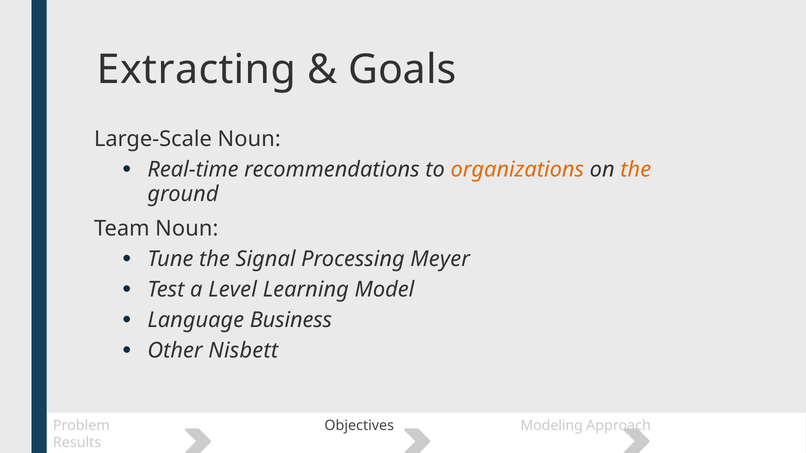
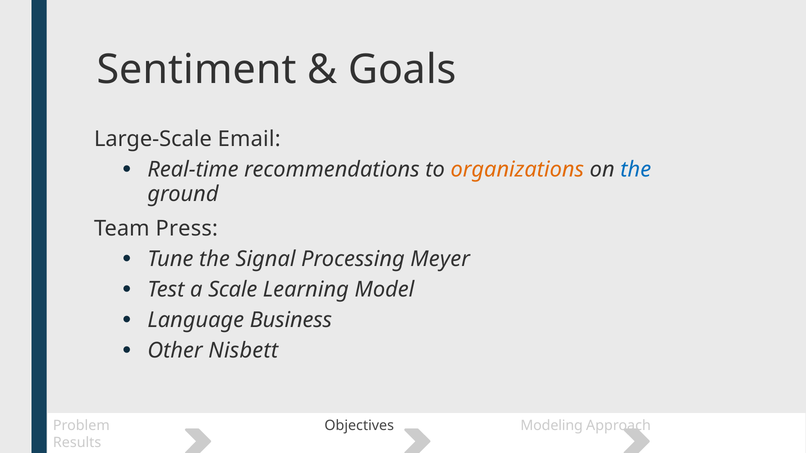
Extracting: Extracting -> Sentiment (197, 70)
Large-Scale Noun: Noun -> Email (249, 139)
the colour: orange -> blue (636, 169)
Team Noun: Noun -> Press (187, 229)
Level: Level -> Scale (233, 290)
